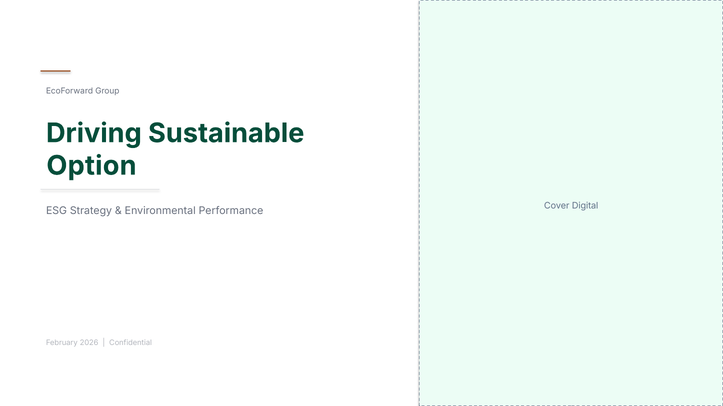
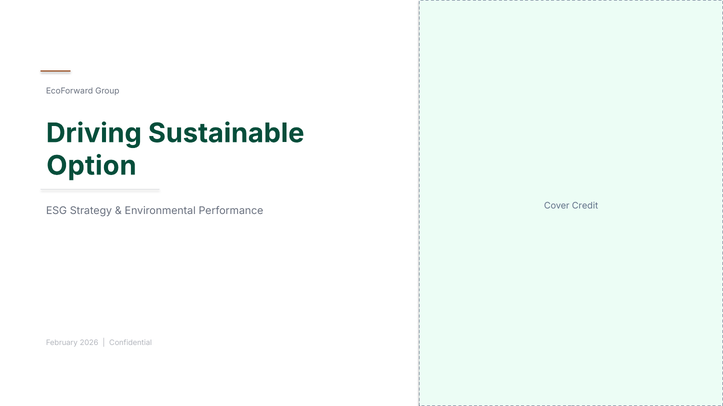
Digital: Digital -> Credit (585, 206)
